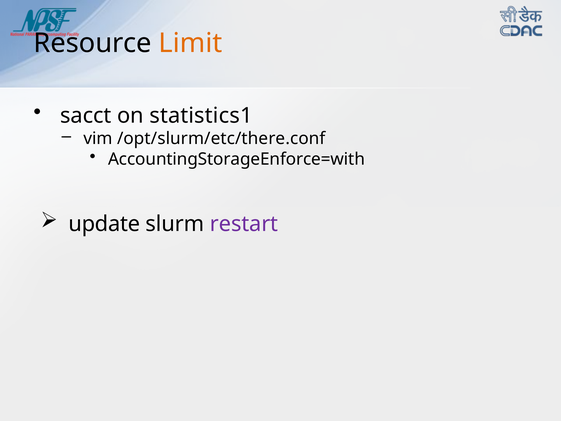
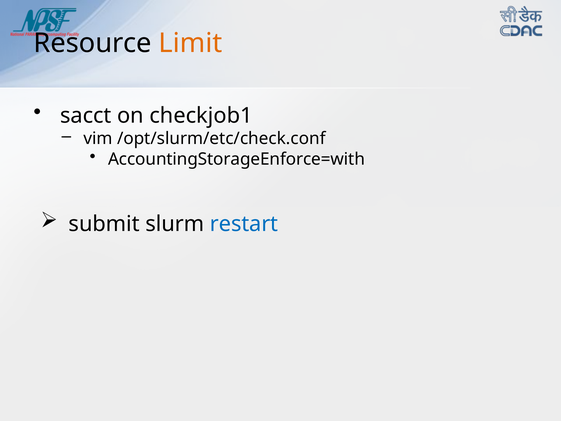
statistics1: statistics1 -> checkjob1 (201, 116)
/opt/slurm/etc/there.conf: /opt/slurm/etc/there.conf -> /opt/slurm/etc/check.conf (221, 139)
update: update -> submit (104, 224)
restart colour: purple -> blue (244, 224)
